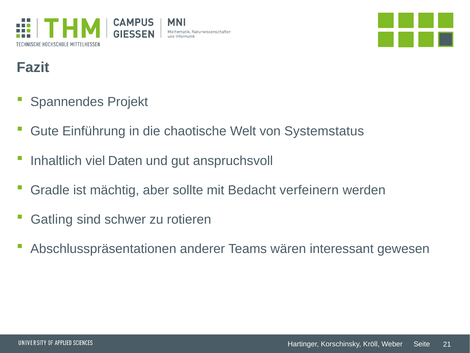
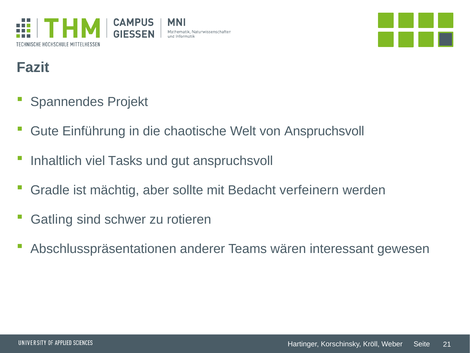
von Systemstatus: Systemstatus -> Anspruchsvoll (324, 131)
Daten: Daten -> Tasks (125, 160)
